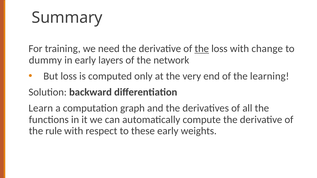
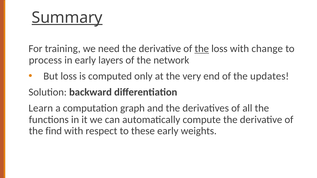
Summary underline: none -> present (67, 18)
dummy: dummy -> process (45, 60)
learning: learning -> updates (270, 76)
rule: rule -> find (54, 131)
